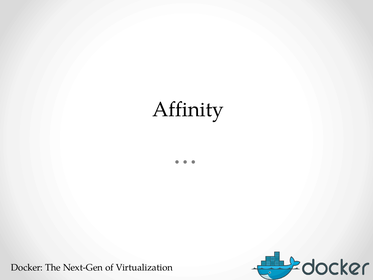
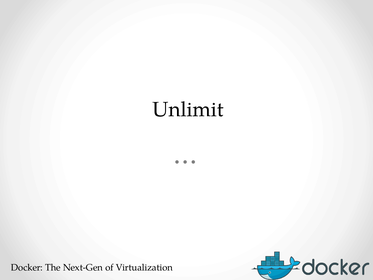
Affinity: Affinity -> Unlimit (188, 109)
